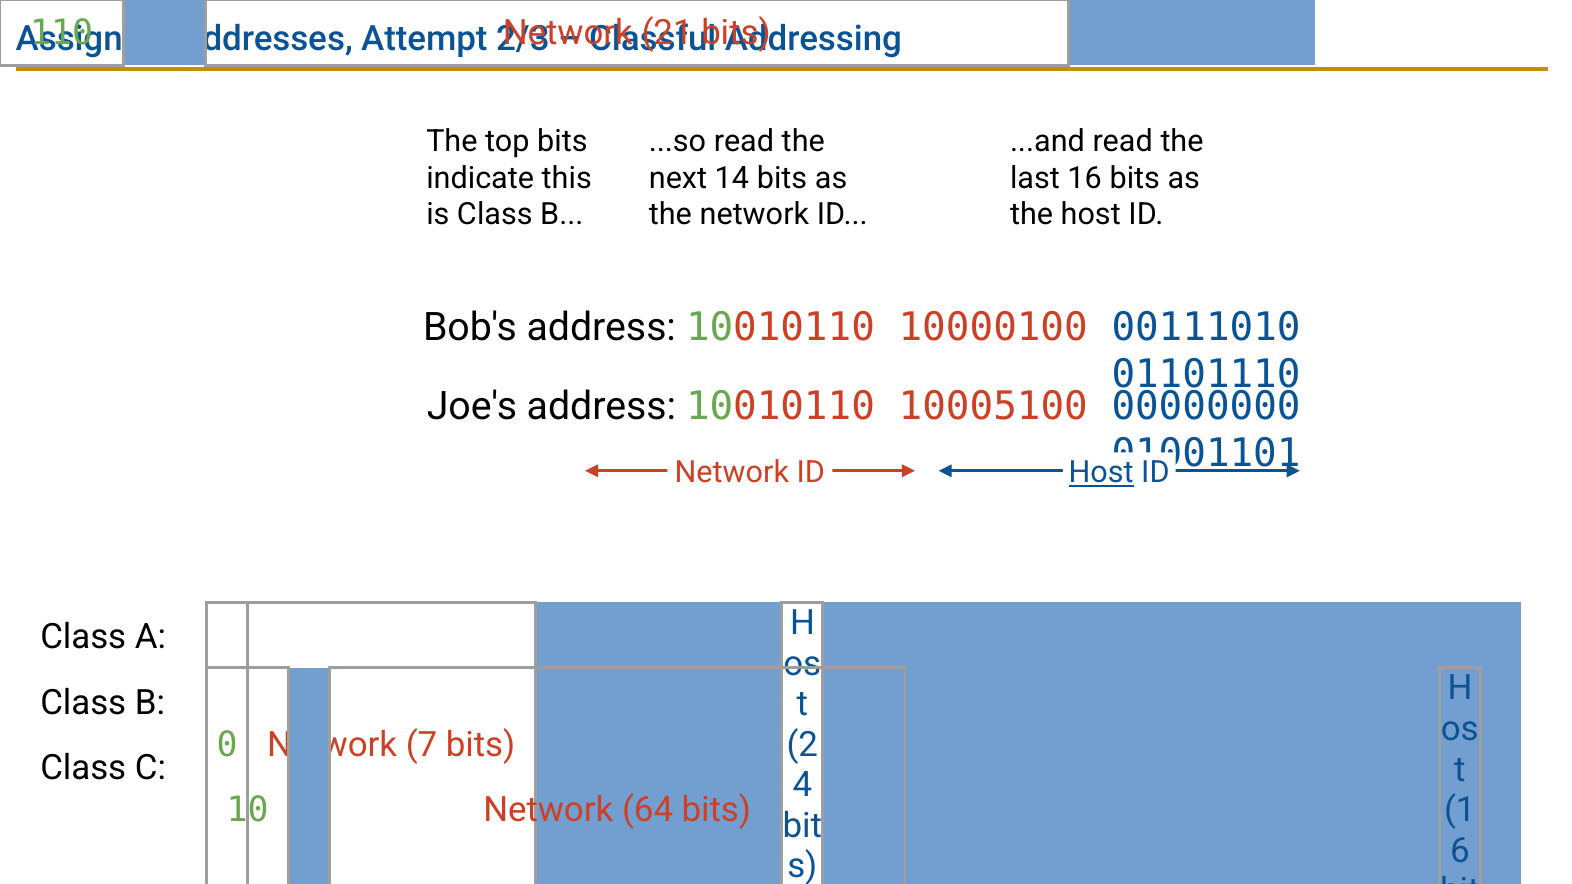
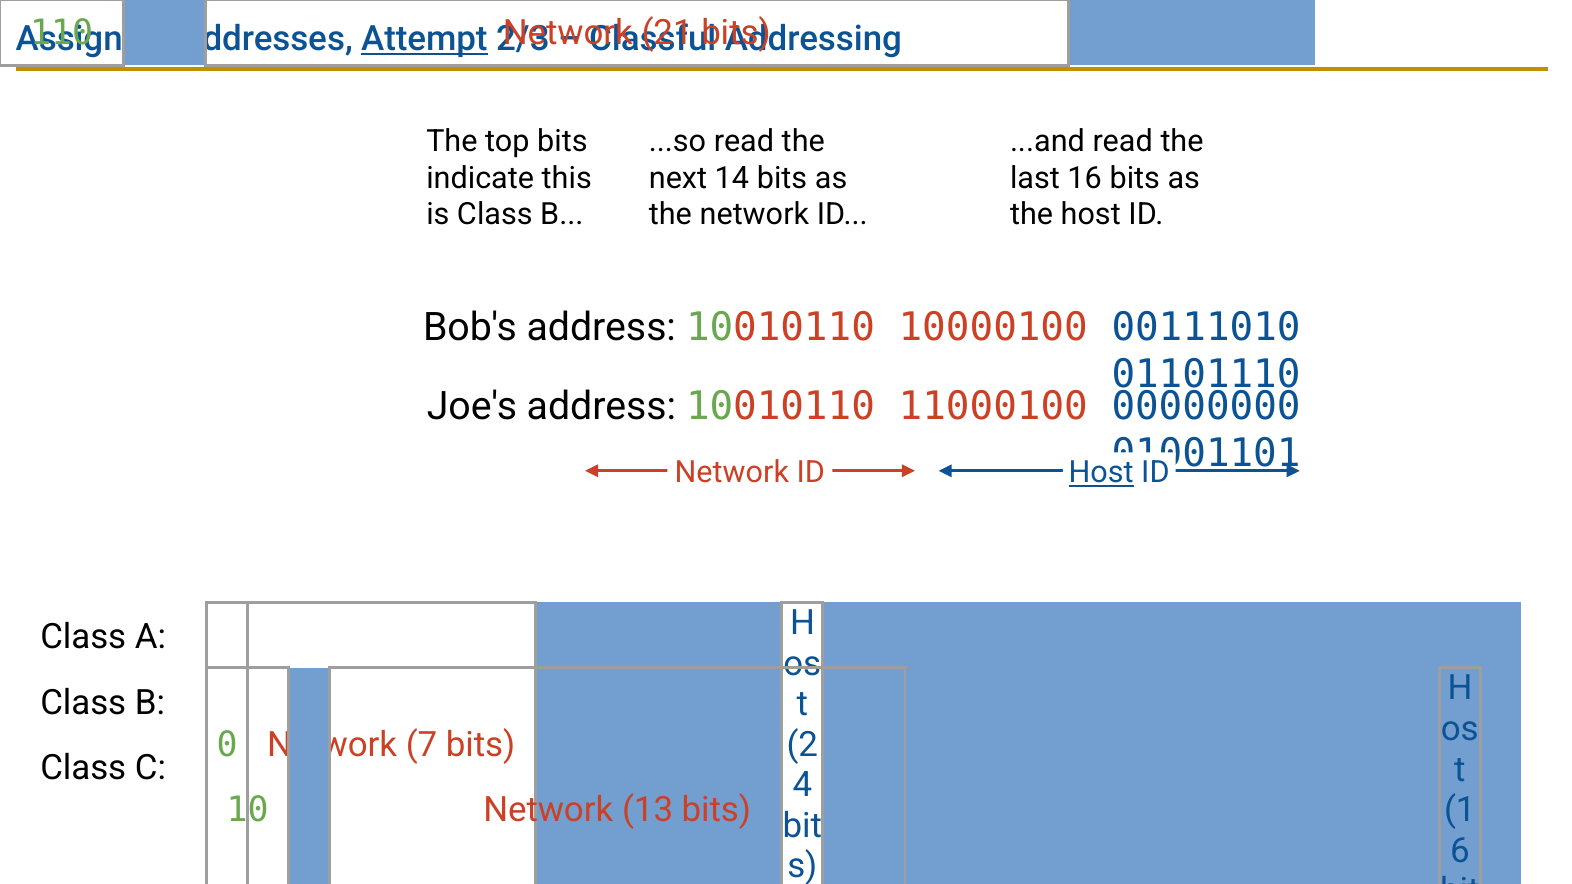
Attempt underline: none -> present (424, 39)
10005100: 10005100 -> 11000100 (993, 407)
64: 64 -> 13 (648, 810)
